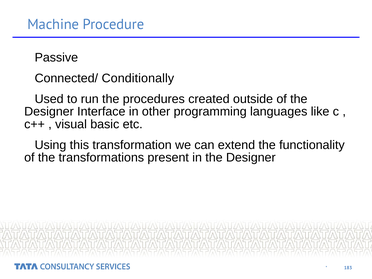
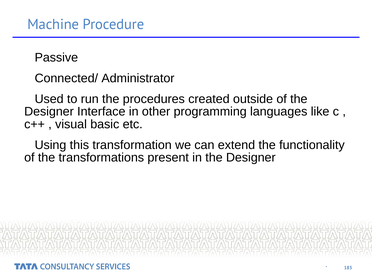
Conditionally: Conditionally -> Administrator (138, 78)
